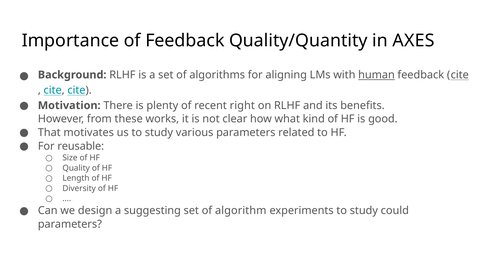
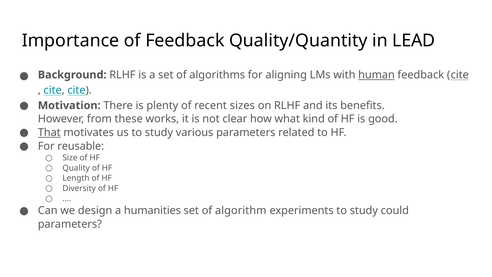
AXES: AXES -> LEAD (414, 41)
right: right -> sizes (242, 105)
That underline: none -> present (49, 132)
suggesting: suggesting -> humanities (152, 210)
